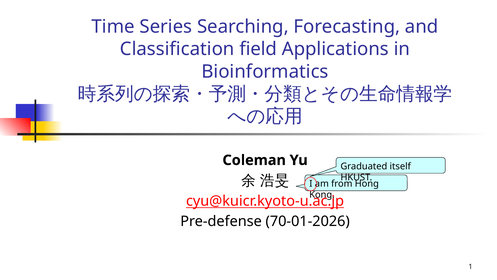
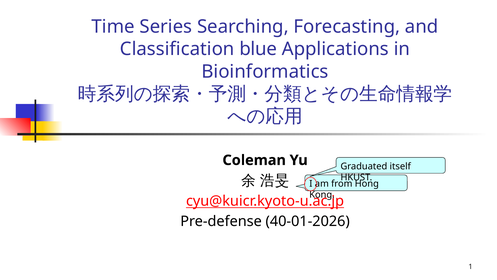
field: field -> blue (258, 49)
70-01-2026: 70-01-2026 -> 40-01-2026 (308, 221)
